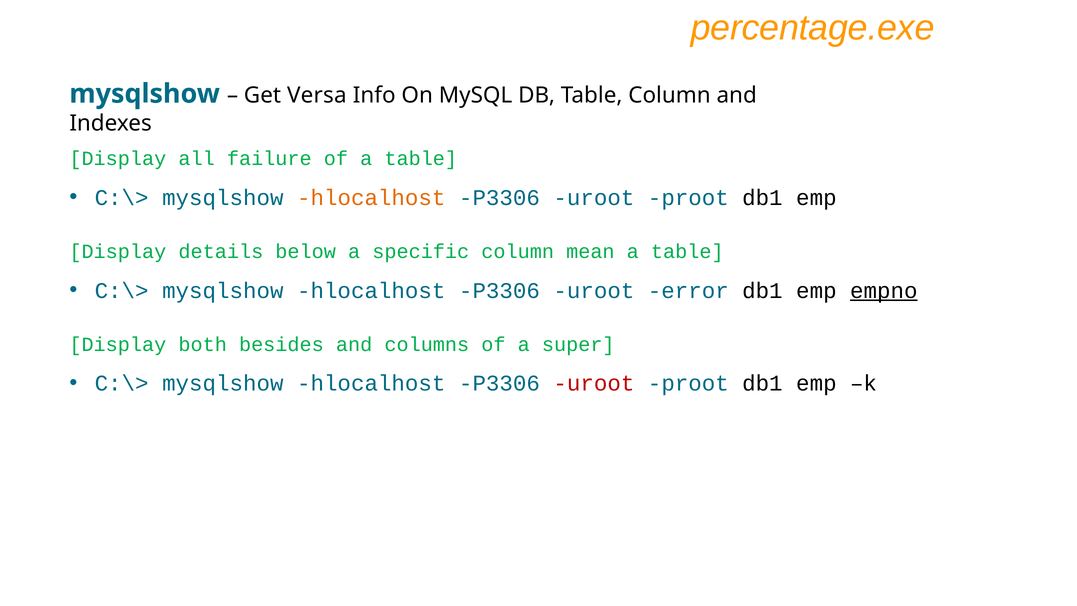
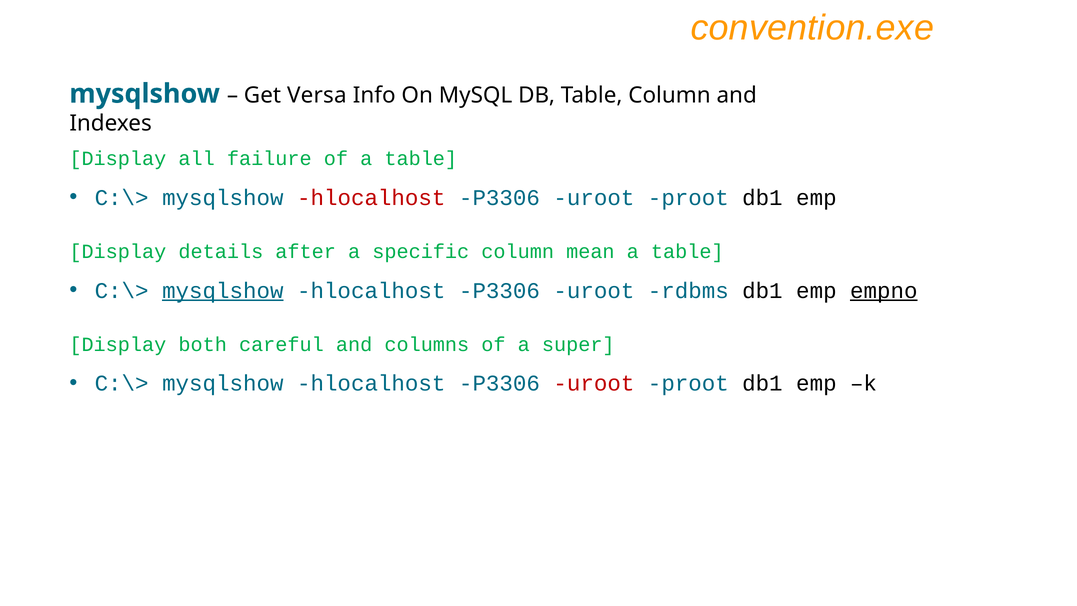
percentage.exe: percentage.exe -> convention.exe (812, 28)
hlocalhost colour: orange -> red (371, 198)
below: below -> after (306, 251)
mysqlshow underline: none -> present (223, 291)
error: error -> rdbms (688, 291)
besides: besides -> careful (281, 344)
